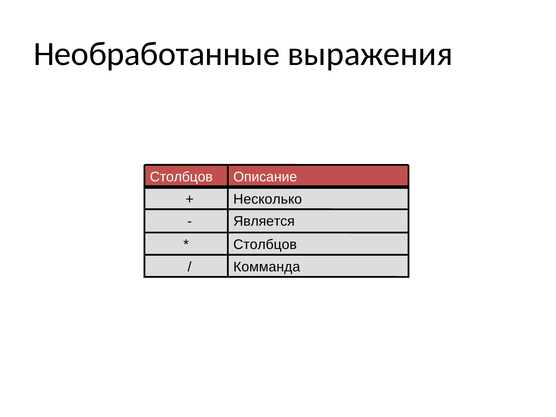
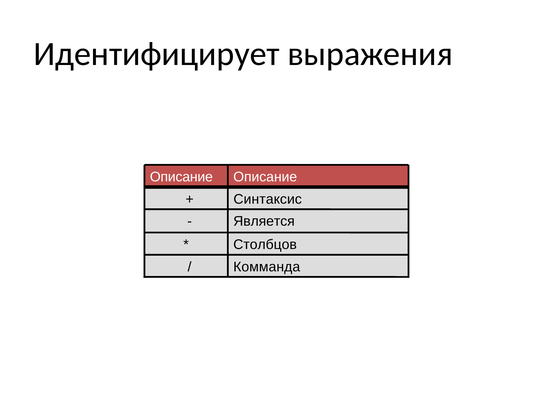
Необработанные: Необработанные -> Идентифицирует (157, 54)
Столбцов: Столбцов -> Описание (181, 177)
Несколько: Несколько -> Синтаксис (268, 199)
